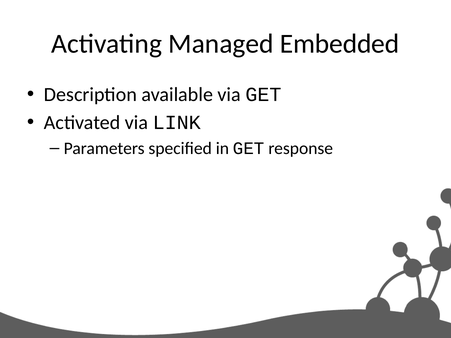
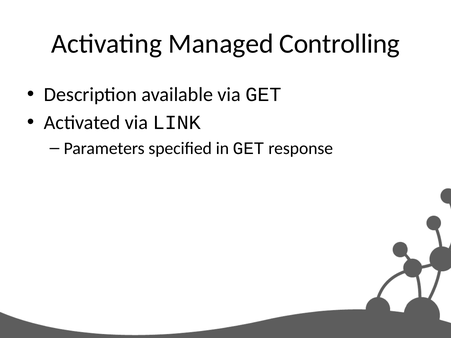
Embedded: Embedded -> Controlling (340, 44)
